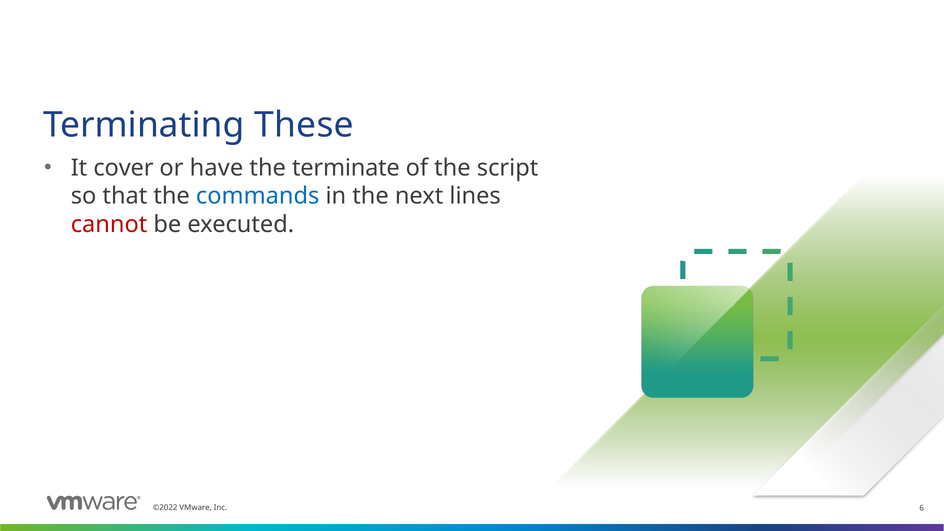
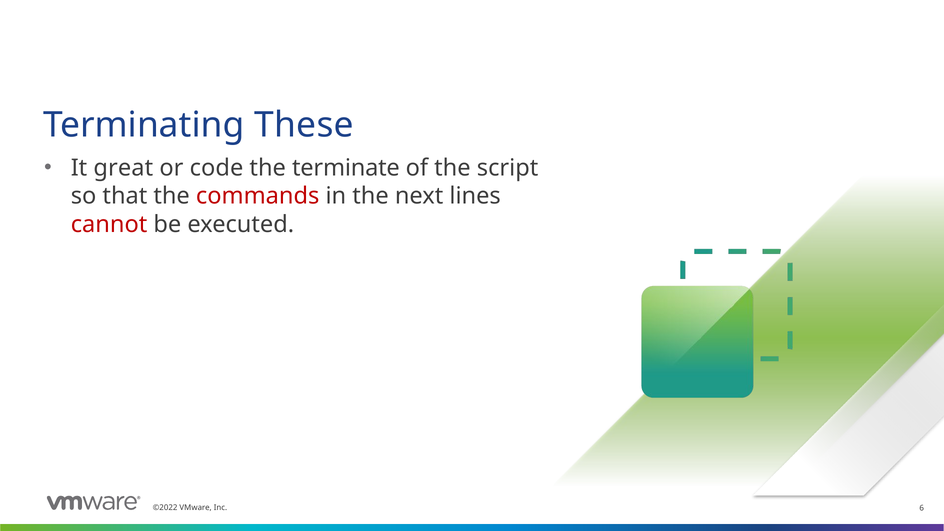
cover: cover -> great (123, 168)
have: have -> code (216, 168)
commands colour: blue -> red (258, 196)
